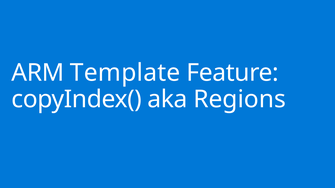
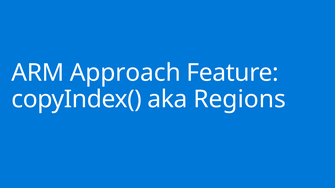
Template: Template -> Approach (125, 73)
